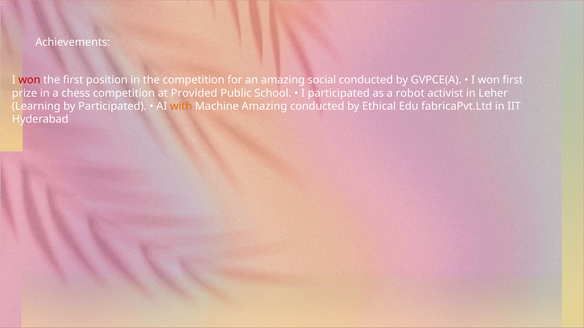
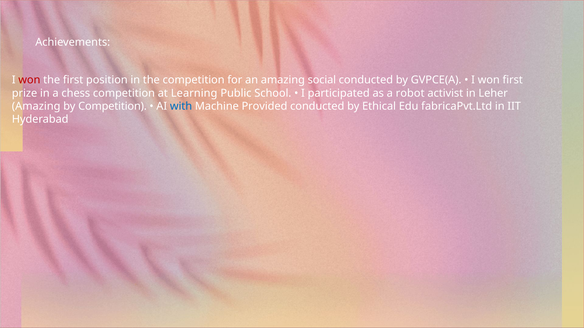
Provided: Provided -> Learning (194, 93)
Learning: Learning -> Amazing (36, 106)
by Participated: Participated -> Competition (112, 106)
with colour: orange -> blue (181, 106)
Machine Amazing: Amazing -> Provided (264, 106)
